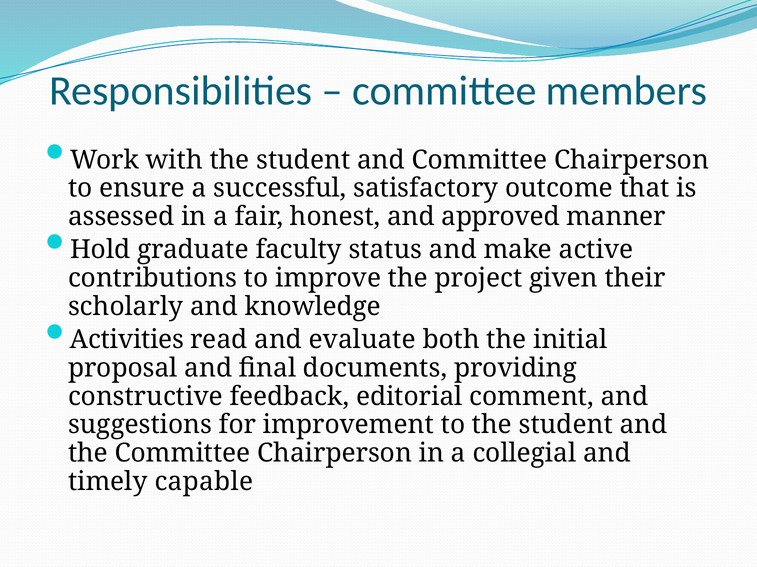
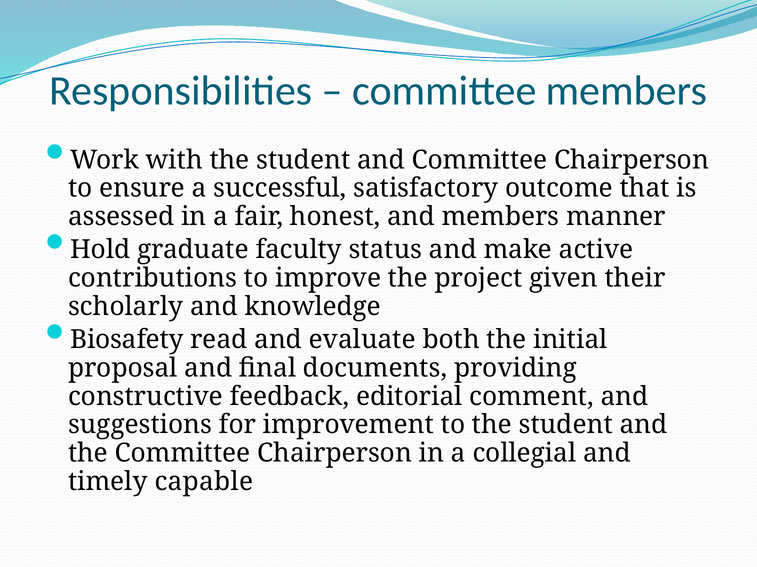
and approved: approved -> members (501, 217)
Activities: Activities -> Biosafety (127, 340)
